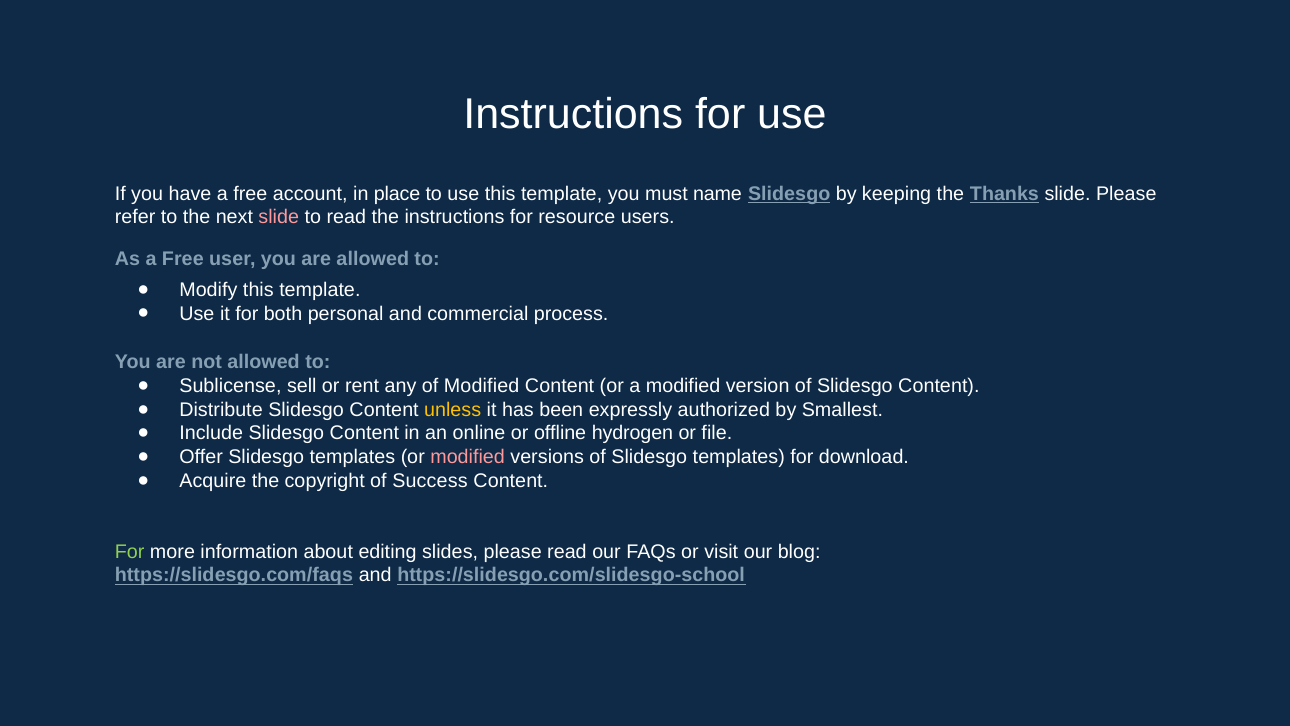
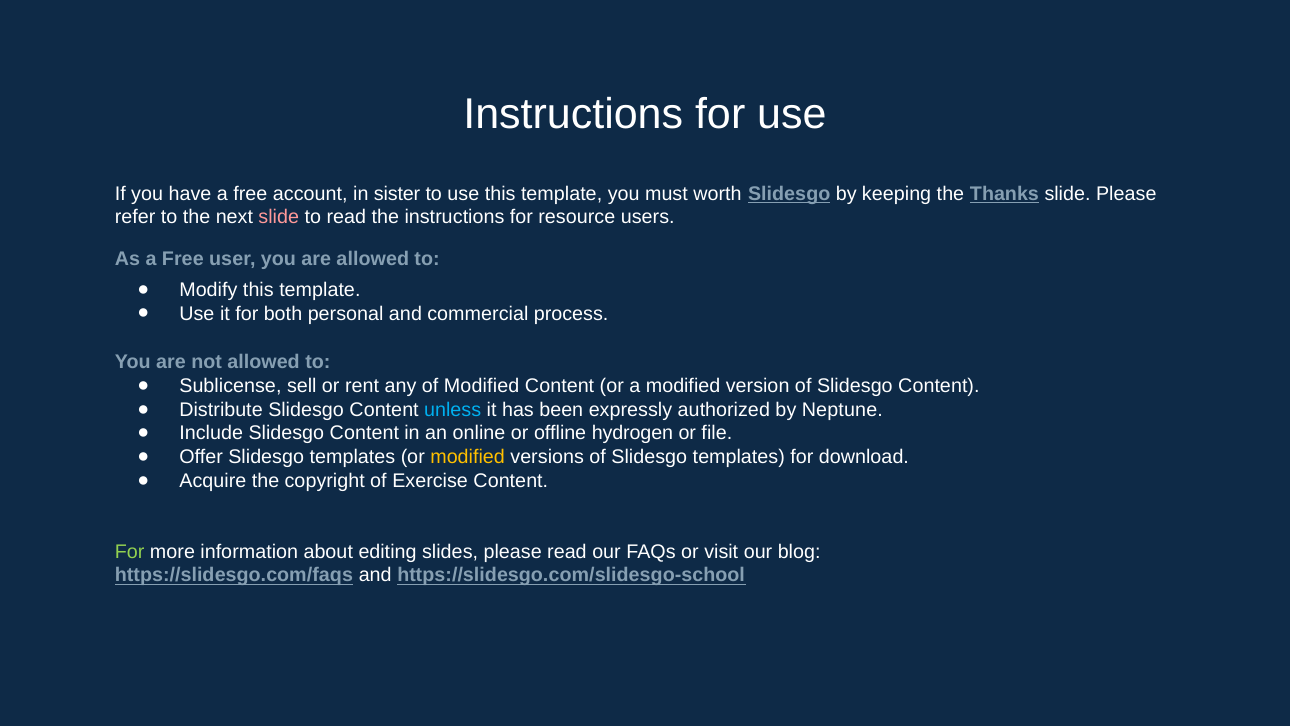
place: place -> sister (397, 194)
name: name -> worth (717, 194)
unless colour: yellow -> light blue (453, 409)
Smallest: Smallest -> Neptune (842, 409)
modified colour: pink -> yellow (468, 457)
Success: Success -> Exercise (430, 480)
